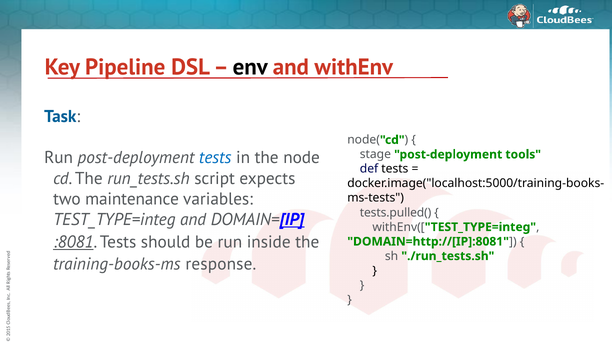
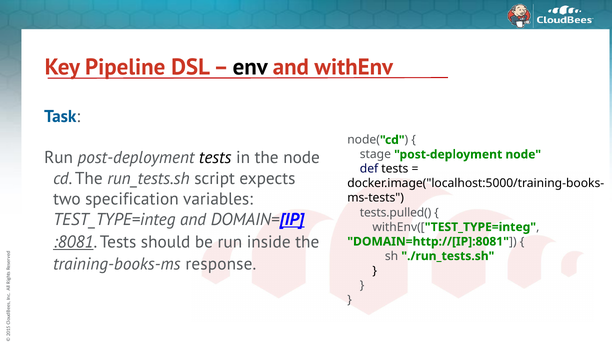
tests colour: blue -> black (215, 158)
post-deployment tools: tools -> node (523, 155)
maintenance: maintenance -> specification (132, 199)
